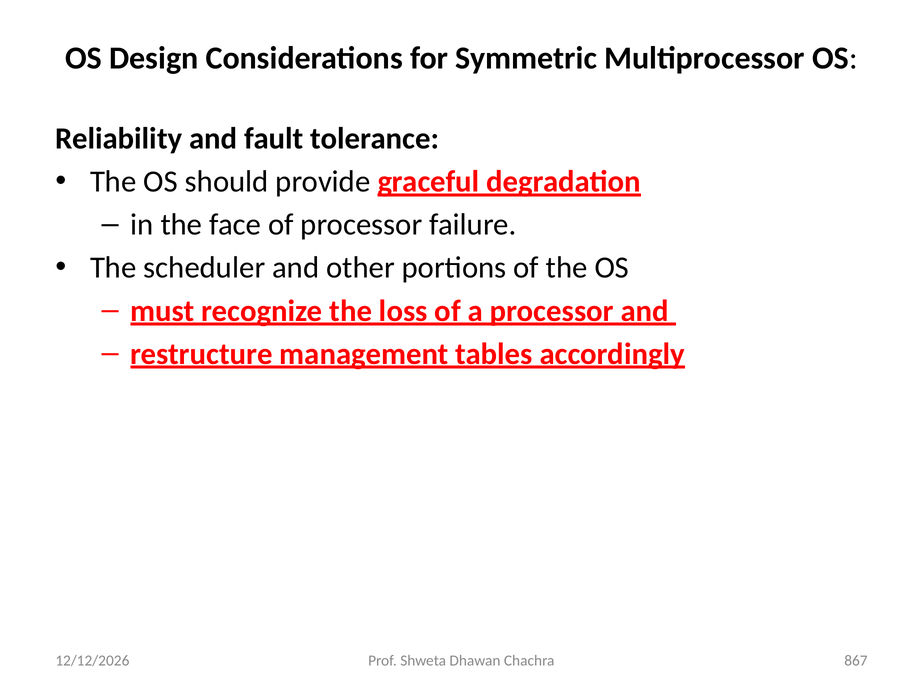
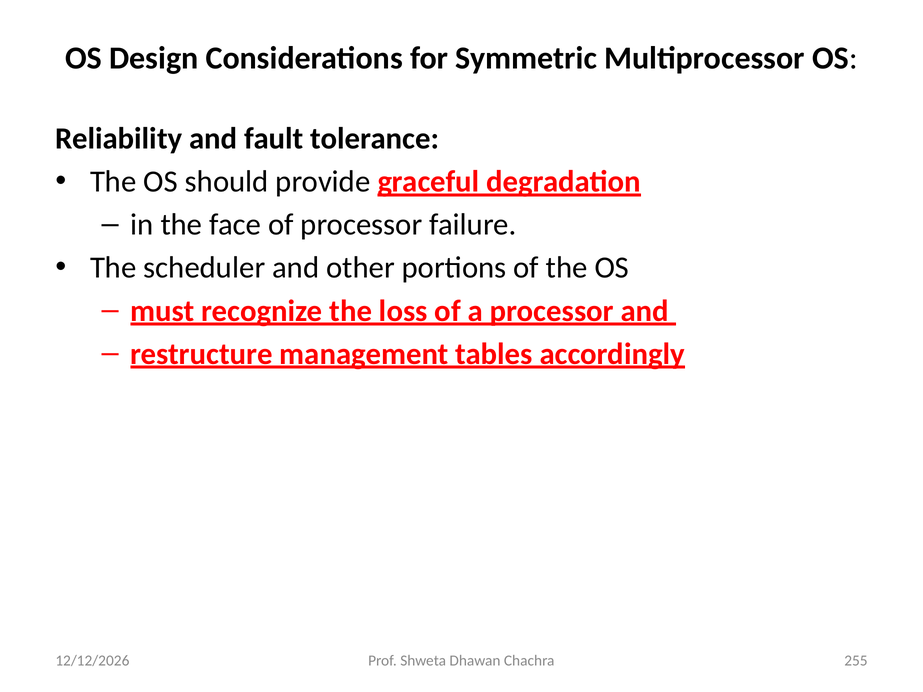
867: 867 -> 255 (856, 661)
